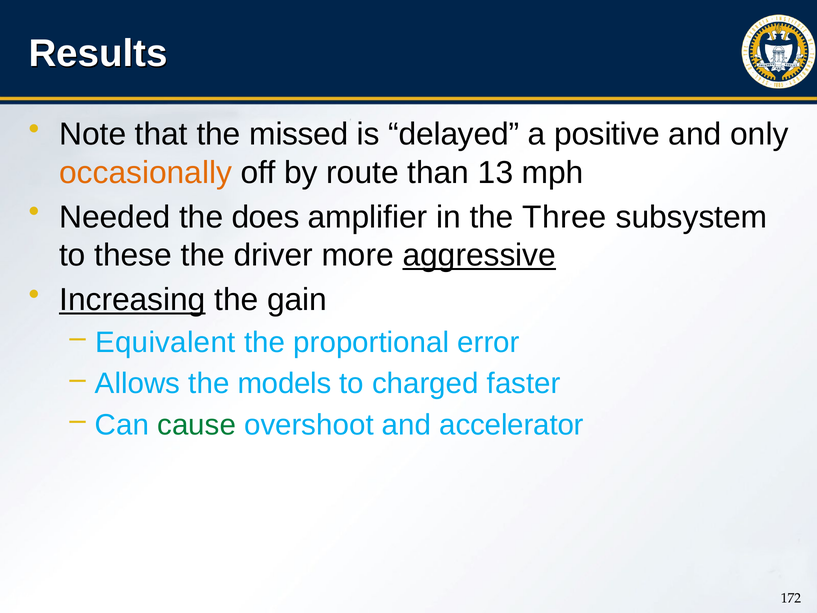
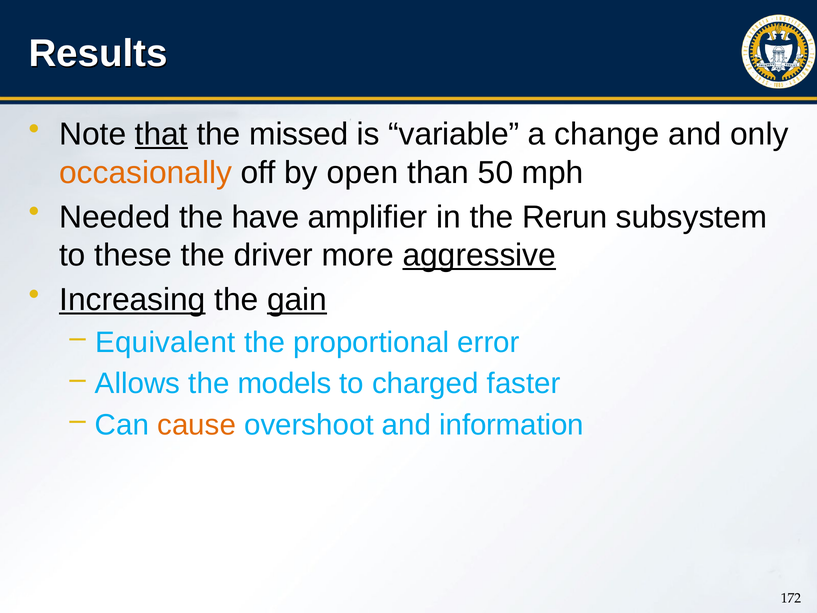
that underline: none -> present (161, 134)
delayed: delayed -> variable (454, 134)
positive: positive -> change (607, 134)
route: route -> open (362, 172)
13: 13 -> 50 (496, 172)
does: does -> have (266, 217)
Three: Three -> Rerun (565, 217)
gain underline: none -> present (297, 300)
cause colour: green -> orange (197, 425)
accelerator: accelerator -> information (512, 425)
